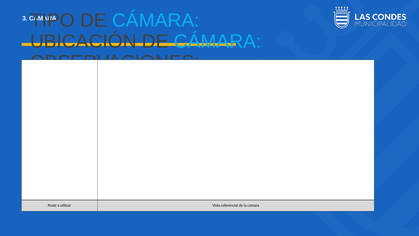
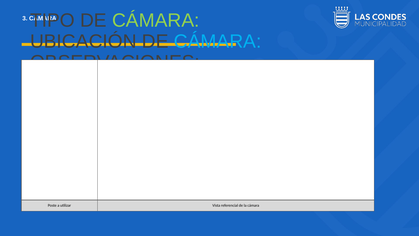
CÁMARA colour: light blue -> light green (156, 21)
